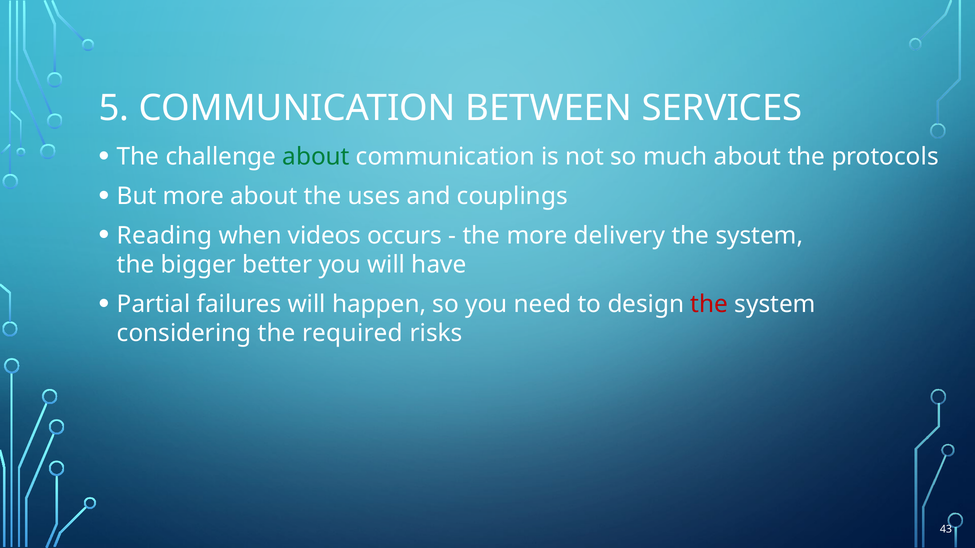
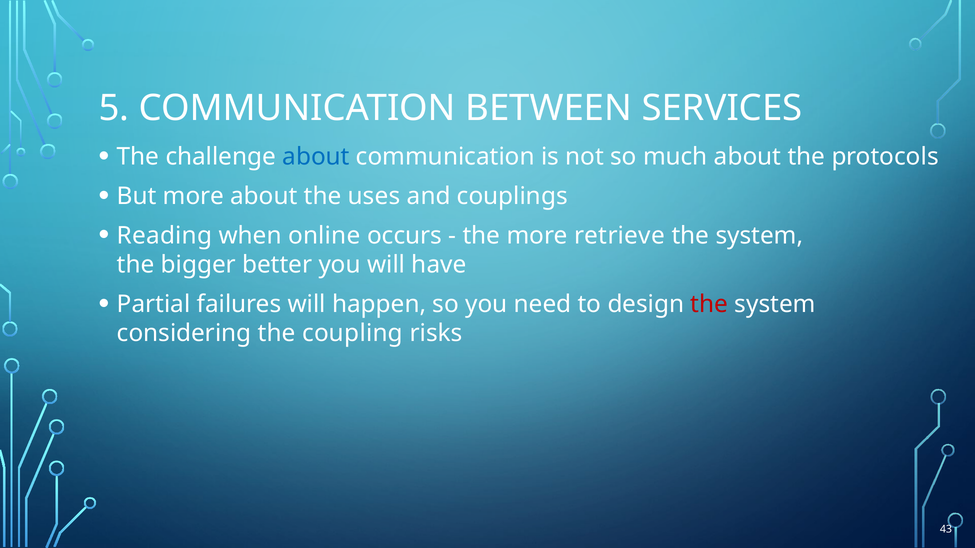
about colour: green -> blue (316, 157)
videos: videos -> online (324, 236)
delivery: delivery -> retrieve (619, 236)
required: required -> coupling (352, 334)
